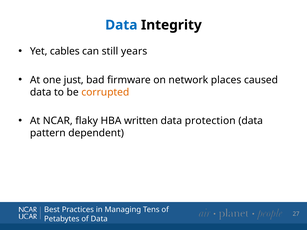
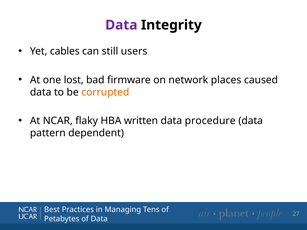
Data colour: blue -> purple (121, 25)
years: years -> users (134, 51)
just: just -> lost (74, 80)
protection: protection -> procedure (210, 121)
